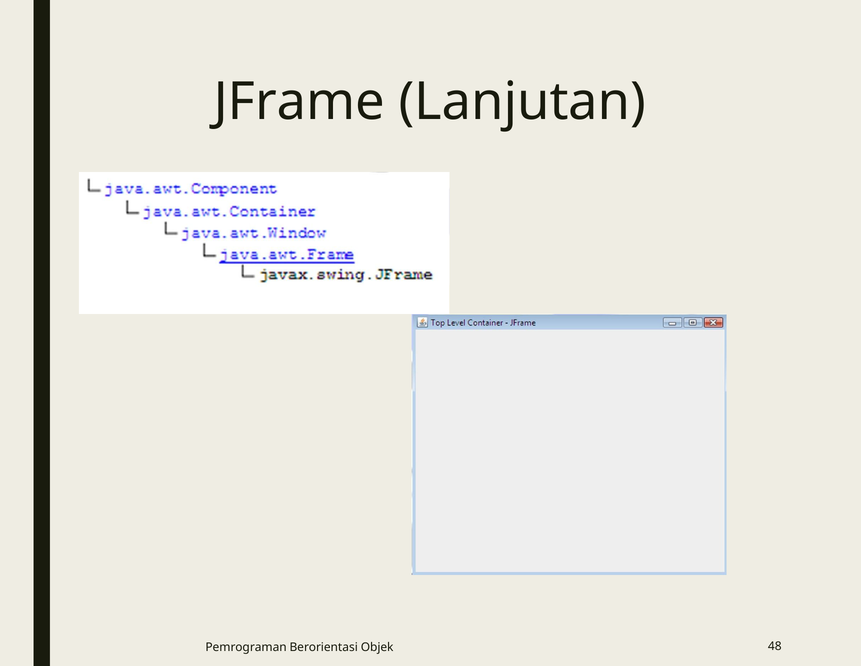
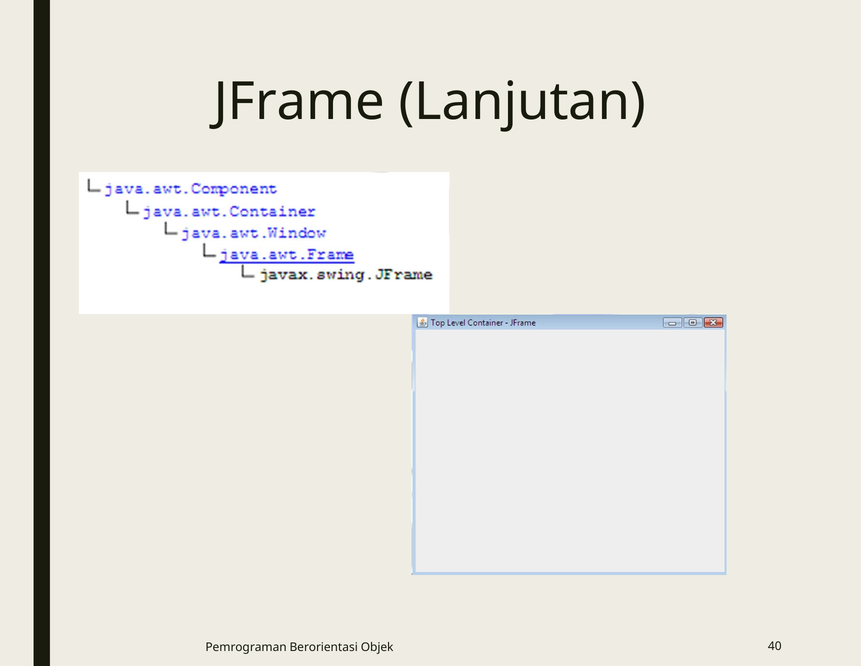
48: 48 -> 40 (775, 646)
